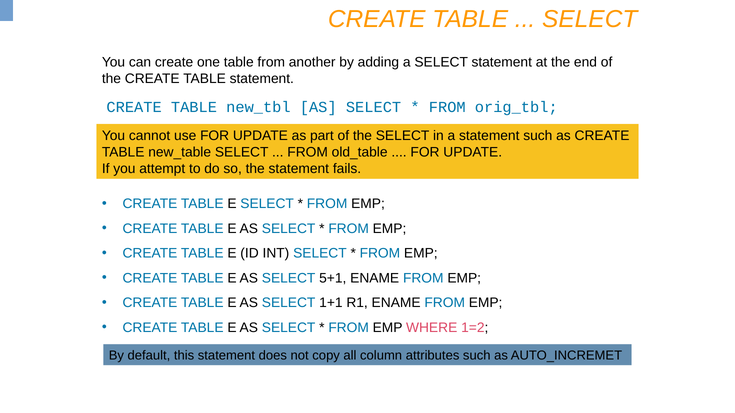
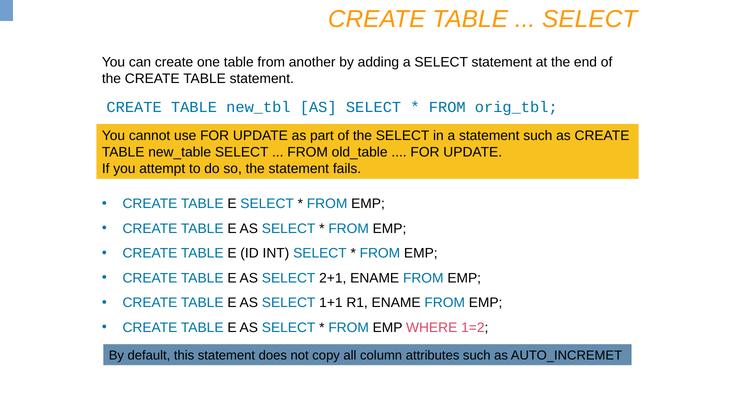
5+1: 5+1 -> 2+1 (333, 278)
